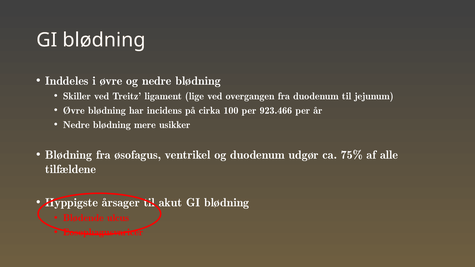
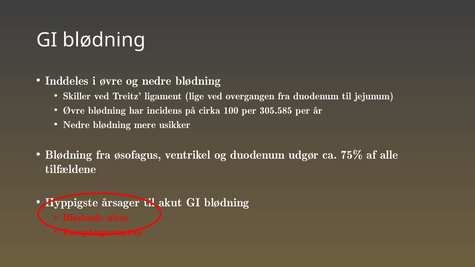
923.466: 923.466 -> 305.585 (276, 111)
